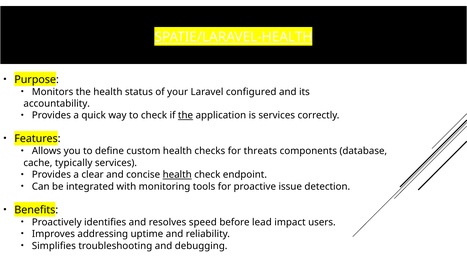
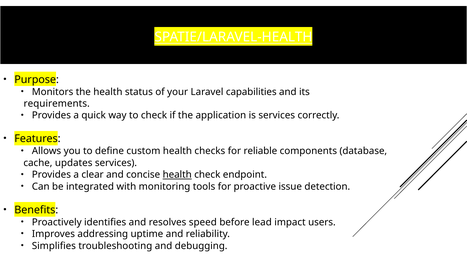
configured: configured -> capabilities (251, 92)
accountability: accountability -> requirements (57, 103)
the underline: present -> none (186, 115)
threats: threats -> reliable (260, 151)
typically: typically -> updates (74, 163)
